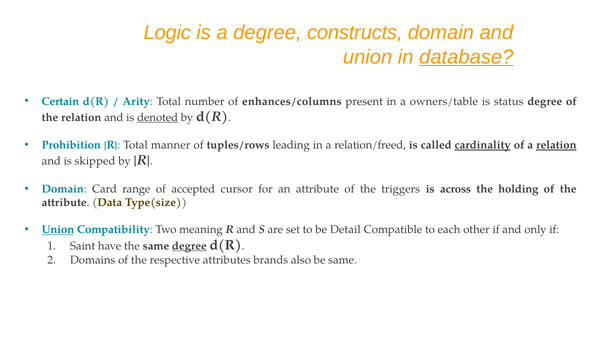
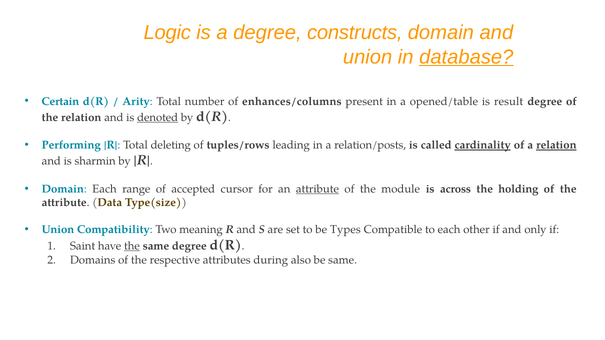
owners/table: owners/table -> opened/table (444, 101)
status: status -> result (509, 101)
Prohibition: Prohibition -> Performing (71, 145)
manner: manner -> deleting (171, 145)
relation/freed: relation/freed -> relation/posts (370, 145)
skipped: skipped -> sharmin (95, 161)
Domain Card: Card -> Each (105, 189)
attribute underline: none -> present (317, 189)
triggers: triggers -> module (401, 189)
Union underline: present -> none (58, 230)
Detail: Detail -> Types (345, 230)
the underline: none -> present (132, 246)
degree underline: present -> none (189, 246)
brands: brands -> during (271, 260)
